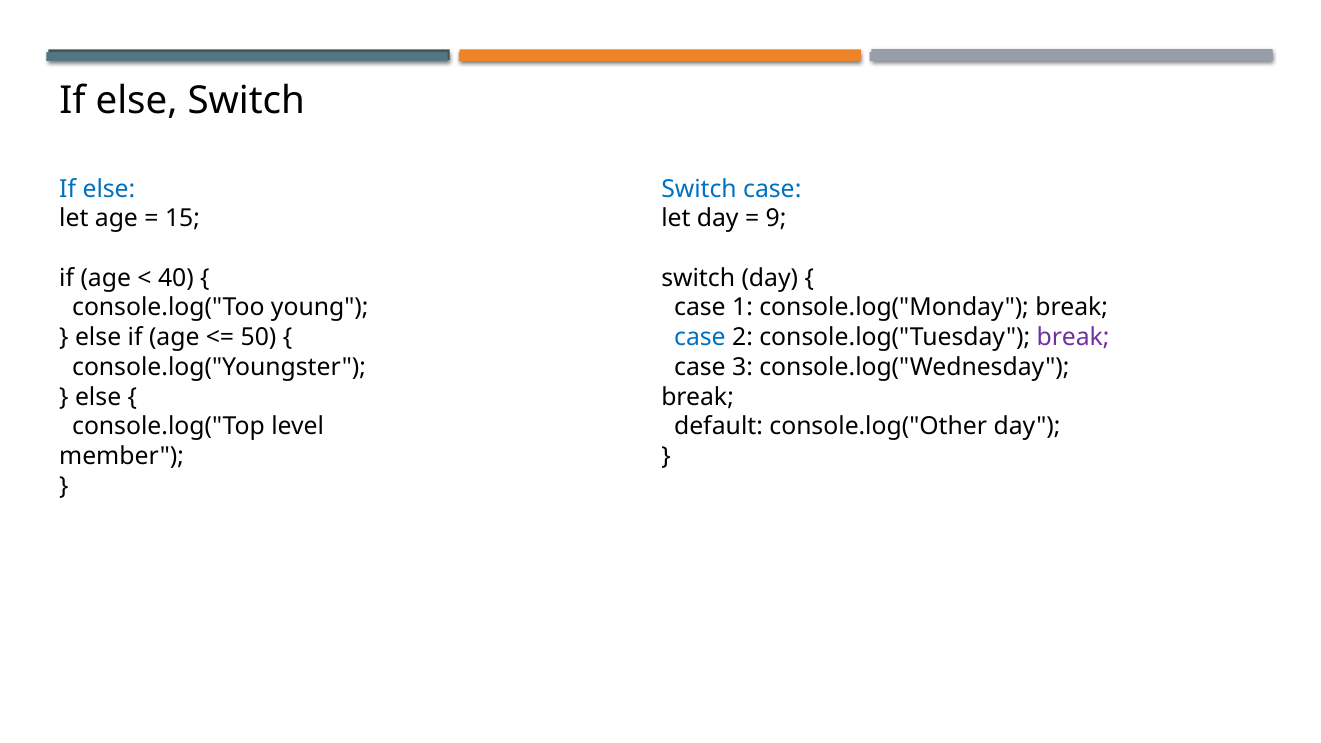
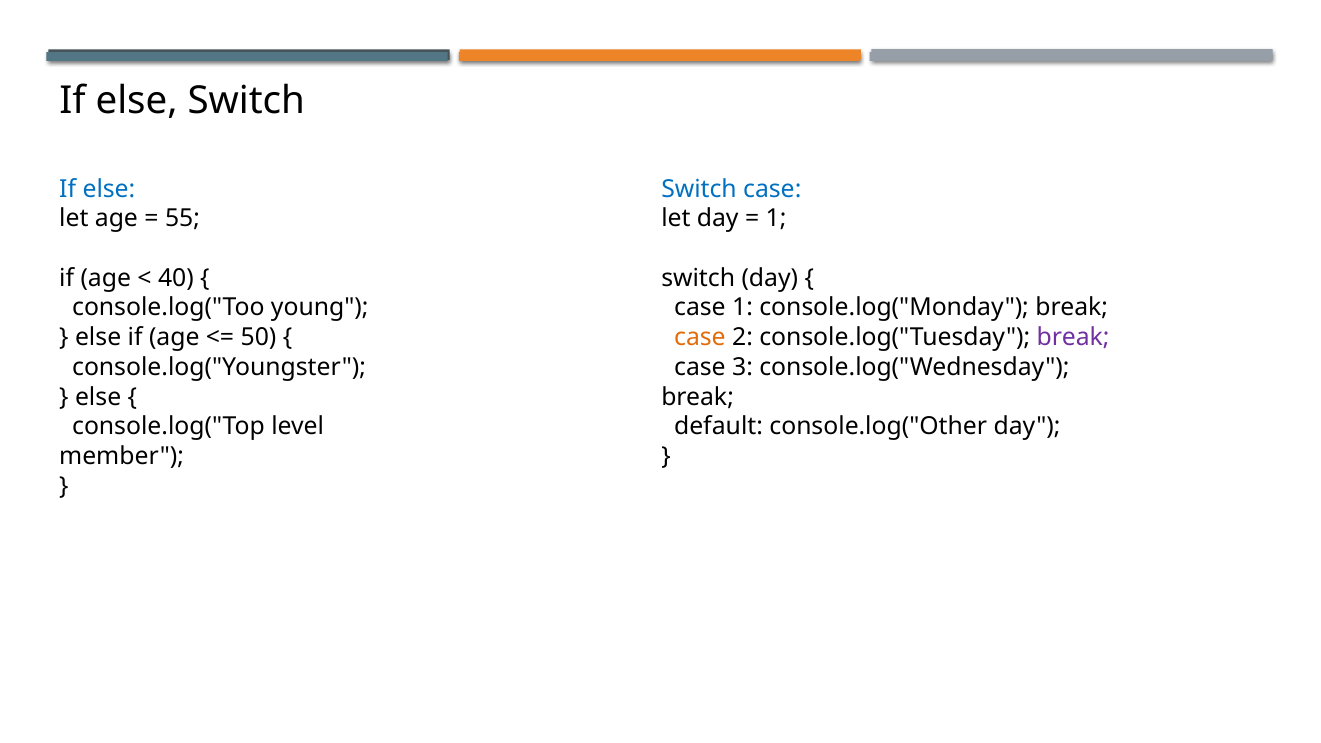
15: 15 -> 55 (182, 219)
9: 9 -> 1 (776, 219)
case colour: blue -> orange (700, 338)
